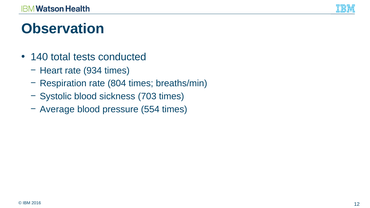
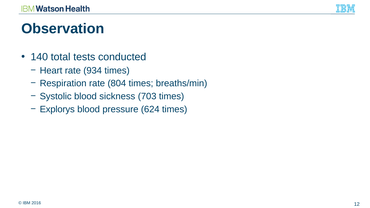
Average: Average -> Explorys (57, 109)
554: 554 -> 624 (150, 109)
